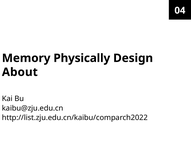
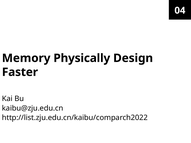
About: About -> Faster (20, 72)
